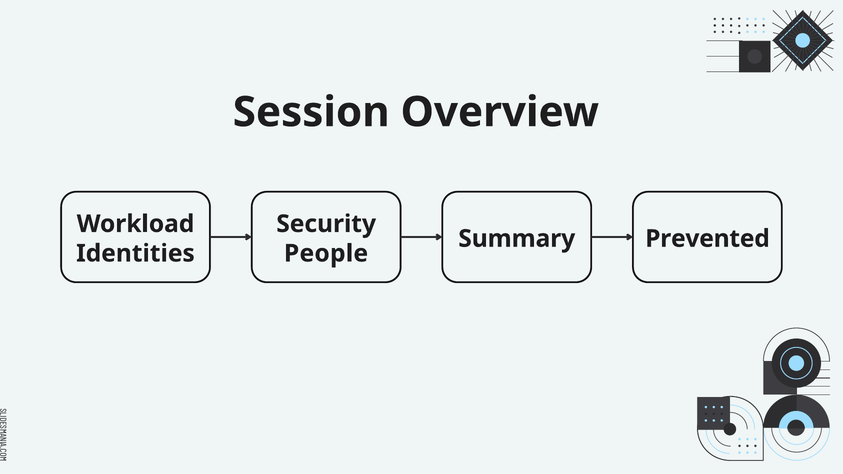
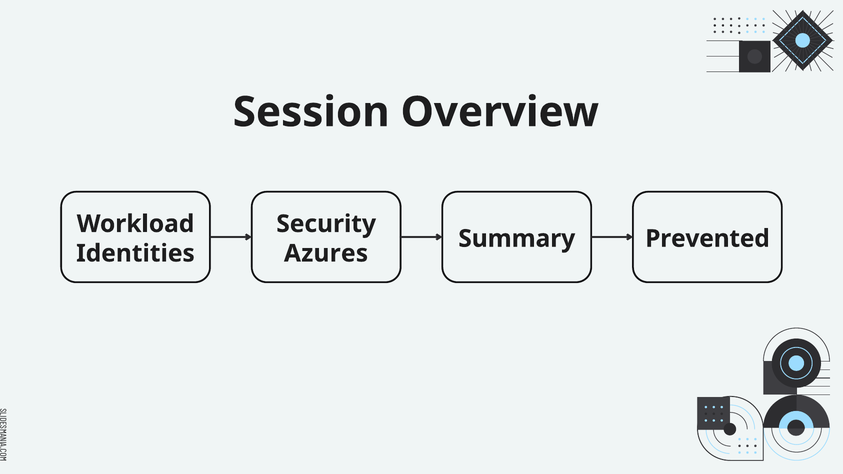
People: People -> Azures (326, 254)
